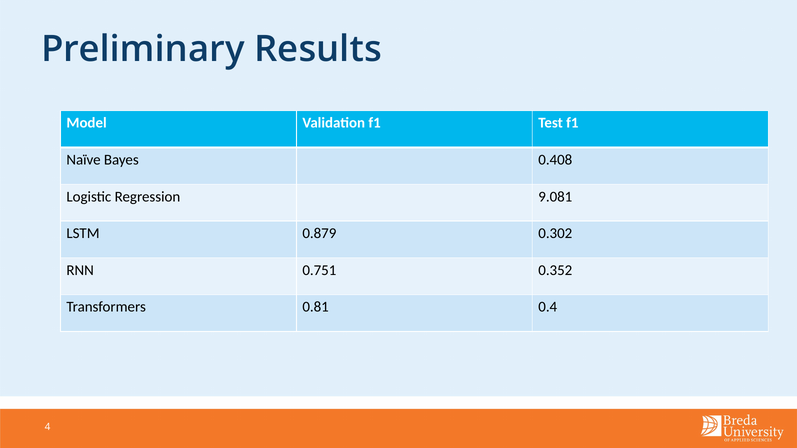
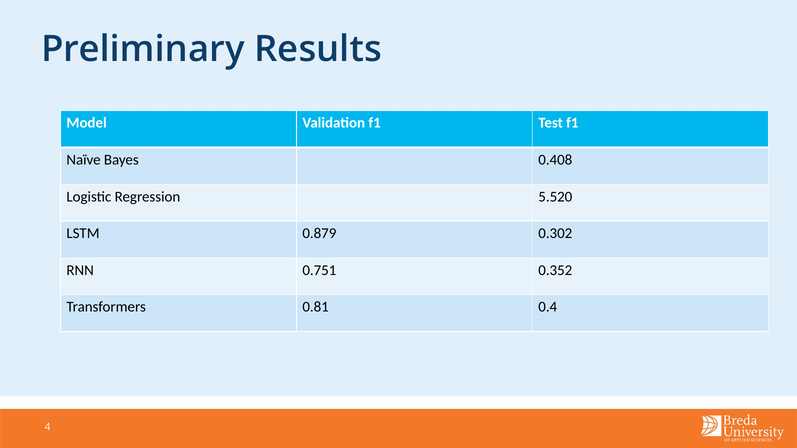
9.081: 9.081 -> 5.520 (555, 197)
